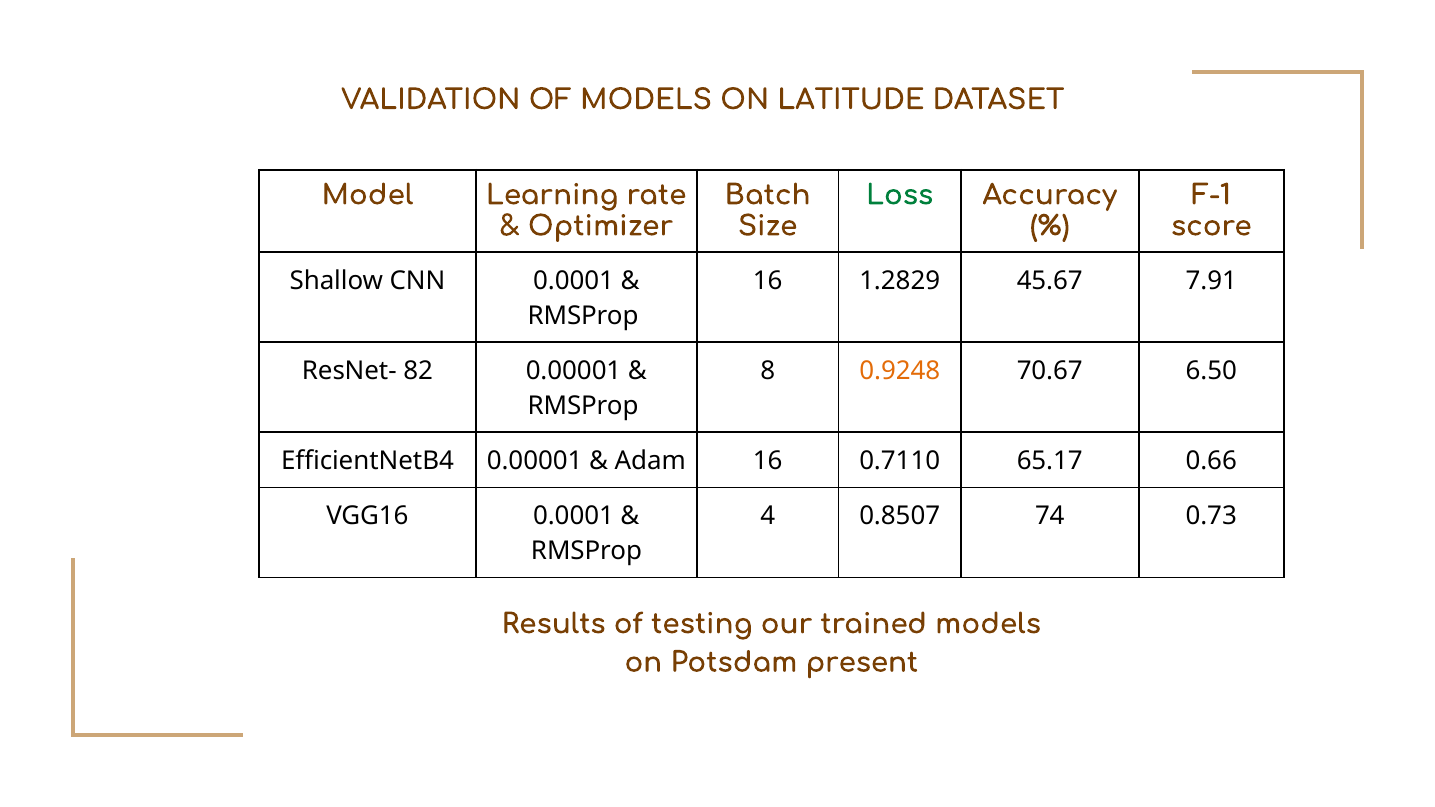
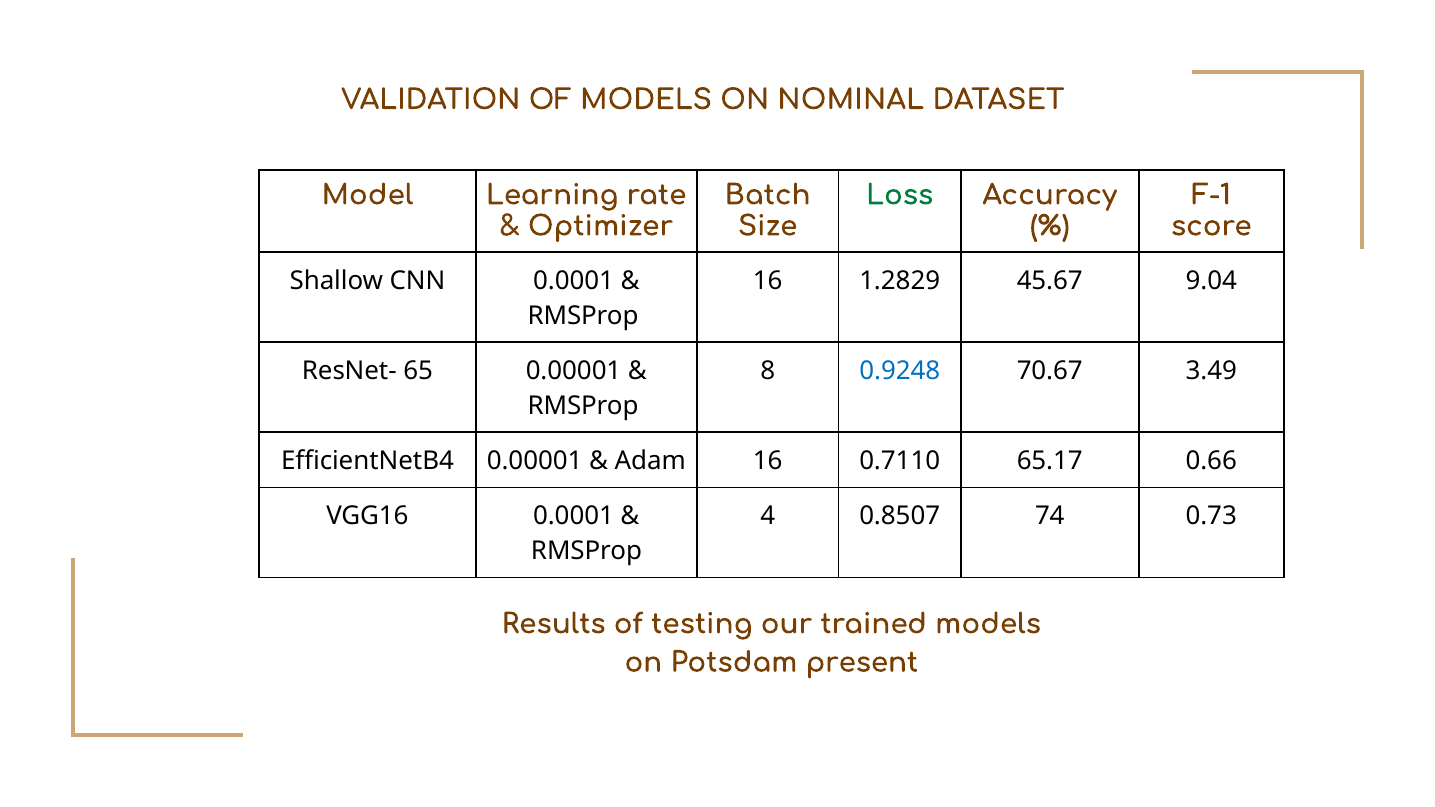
LATITUDE: LATITUDE -> NOMINAL (851, 100)
7.91: 7.91 -> 9.04 (1211, 281)
82: 82 -> 65 (418, 371)
0.9248 colour: orange -> blue (900, 371)
6.50: 6.50 -> 3.49 (1211, 371)
